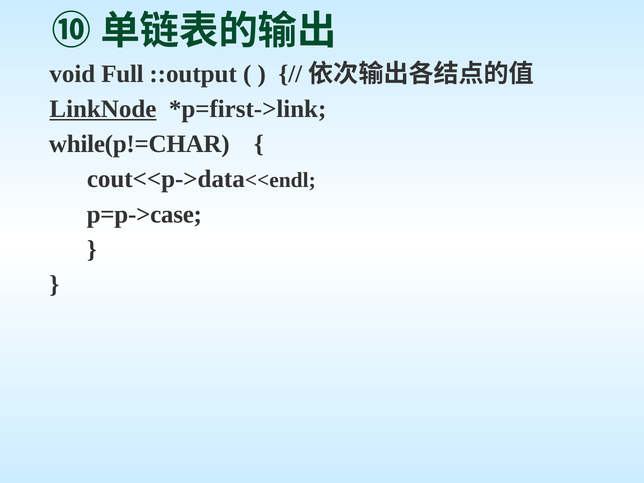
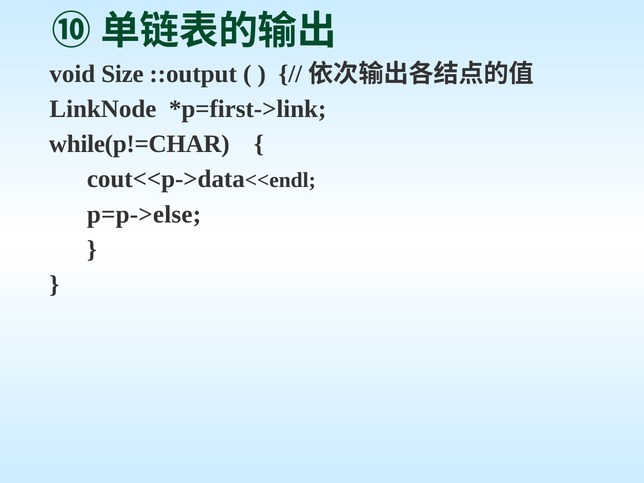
Full: Full -> Size (122, 74)
LinkNode underline: present -> none (103, 109)
p=p->case: p=p->case -> p=p->else (144, 214)
